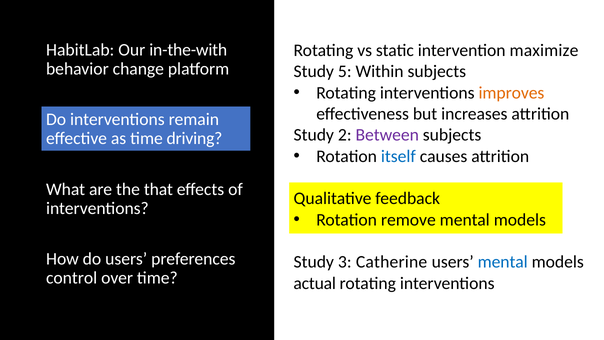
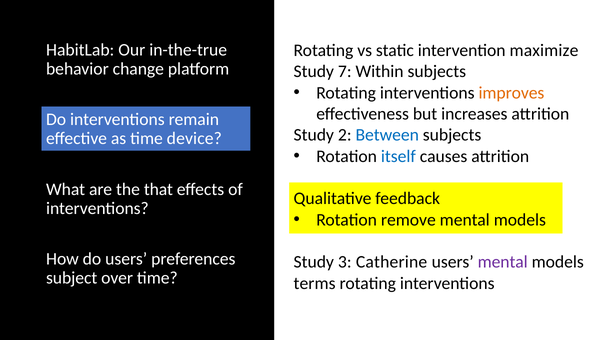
in-the-with: in-the-with -> in-the-true (188, 50)
5: 5 -> 7 (345, 71)
Between colour: purple -> blue (387, 135)
driving: driving -> device (194, 139)
mental colour: blue -> purple (503, 262)
control: control -> subject (72, 278)
actual: actual -> terms (315, 283)
